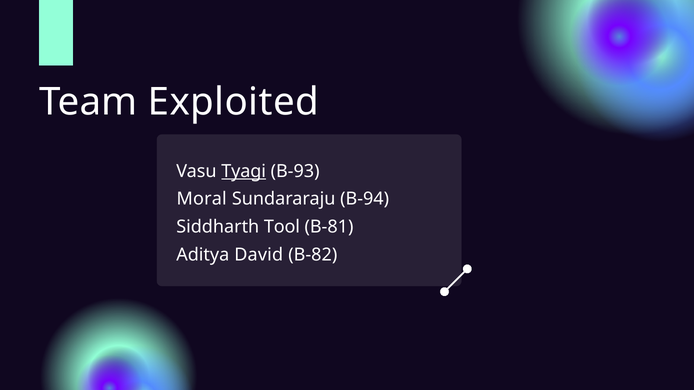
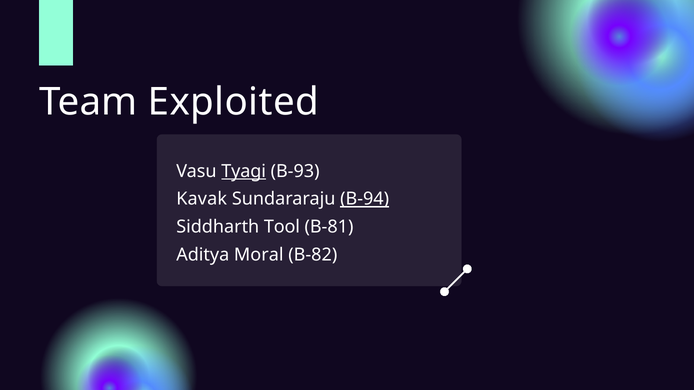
Moral: Moral -> Kavak (202, 199)
B-94 underline: none -> present (365, 199)
David: David -> Moral (259, 255)
